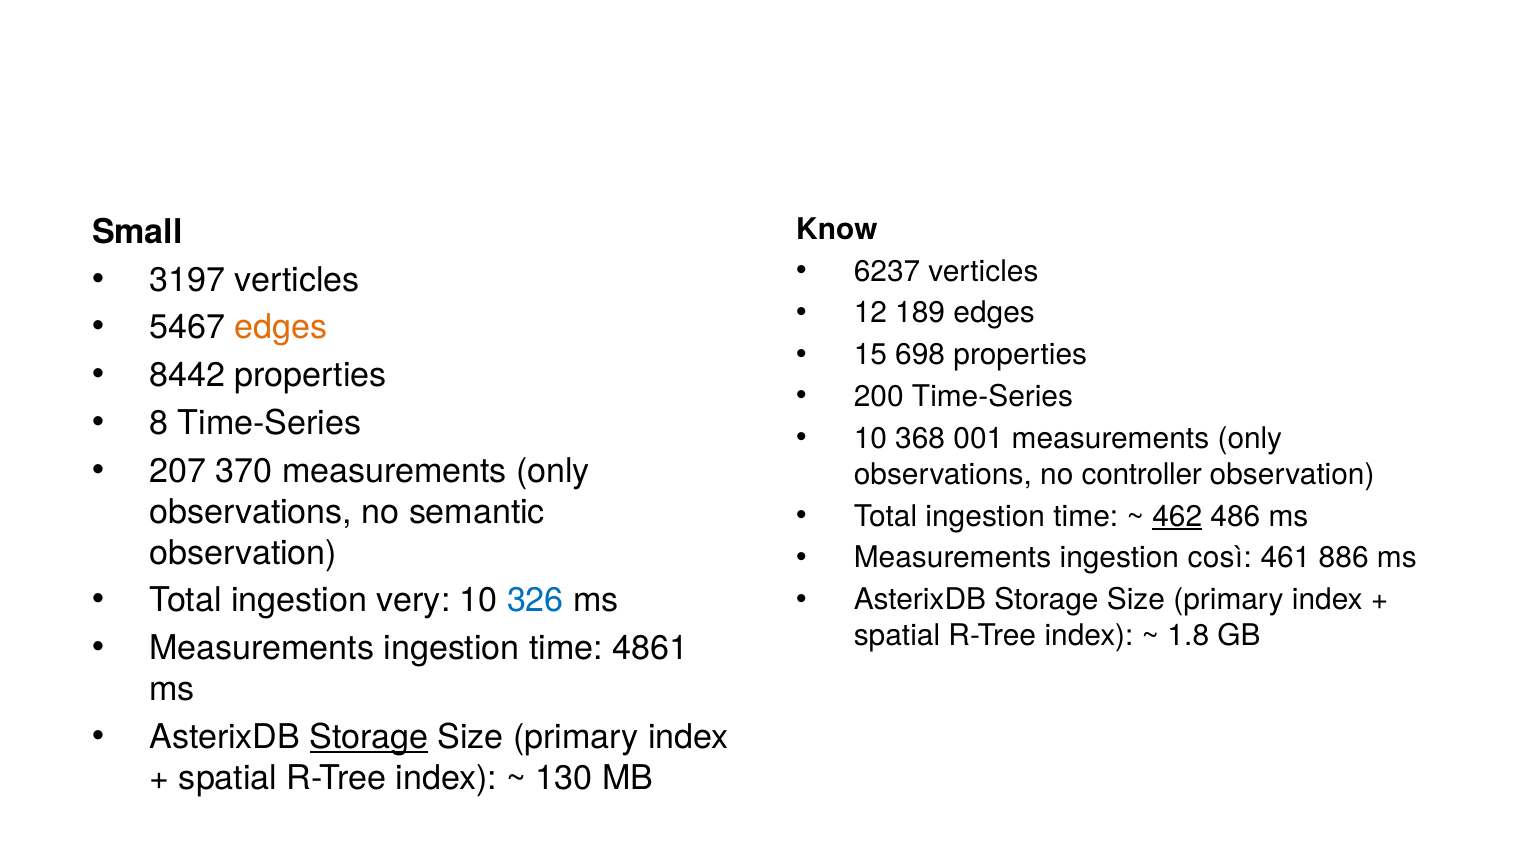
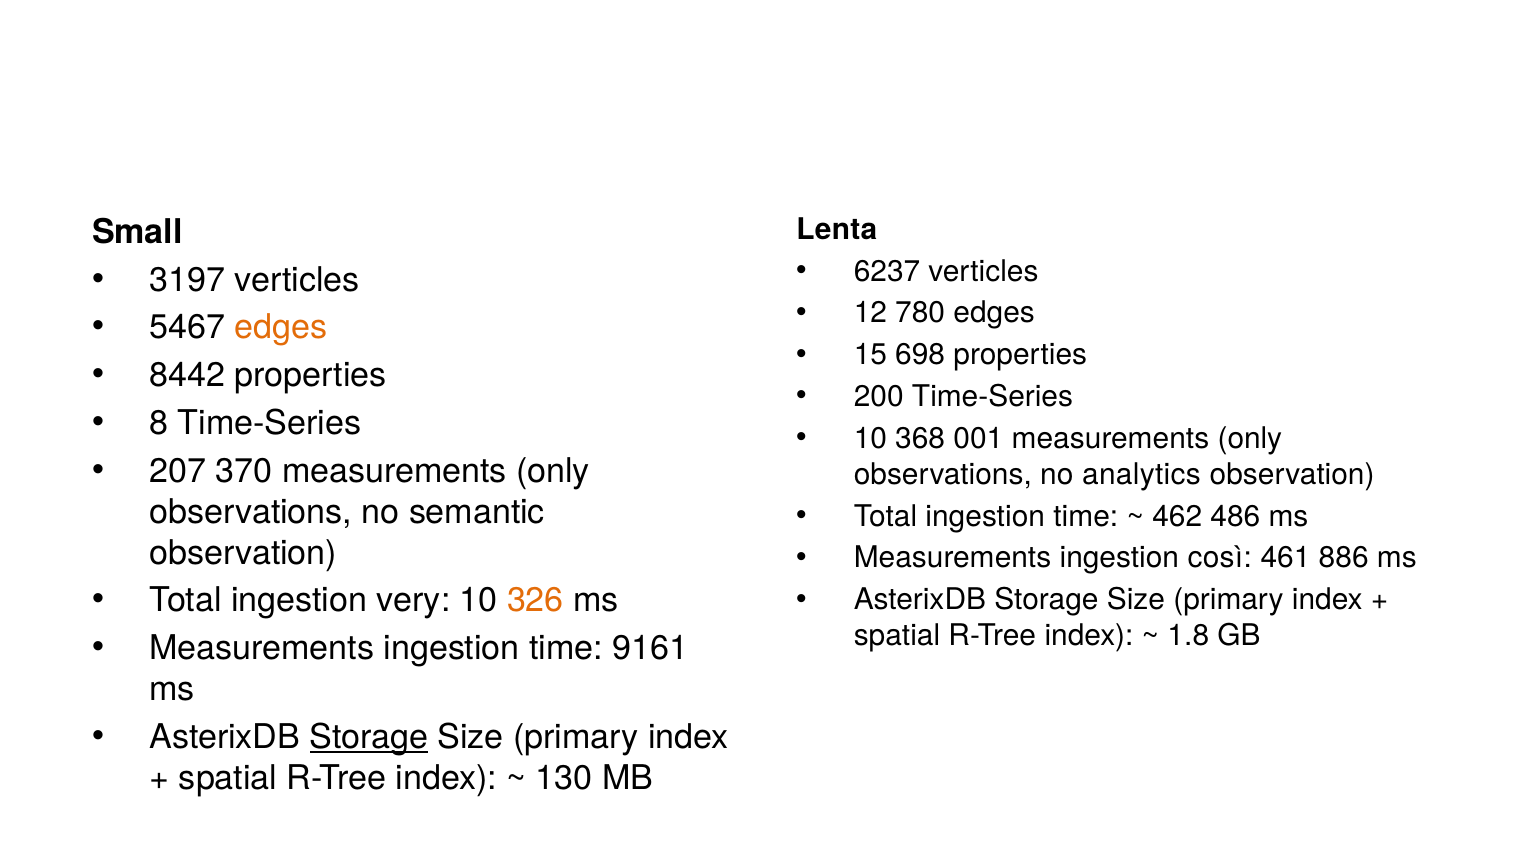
Know: Know -> Lenta (837, 229)
189: 189 -> 780 (920, 313)
controller: controller -> analytics (1141, 474)
462 underline: present -> none (1177, 516)
326 colour: blue -> orange (535, 601)
4861: 4861 -> 9161 (650, 648)
